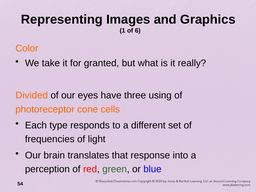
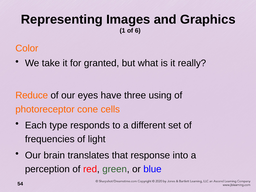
Divided: Divided -> Reduce (32, 95)
